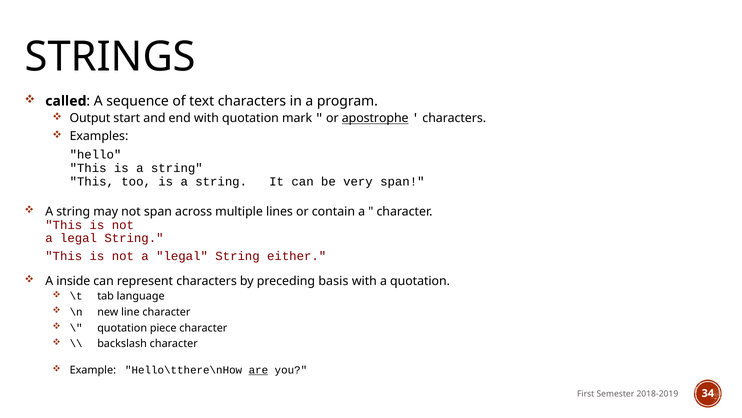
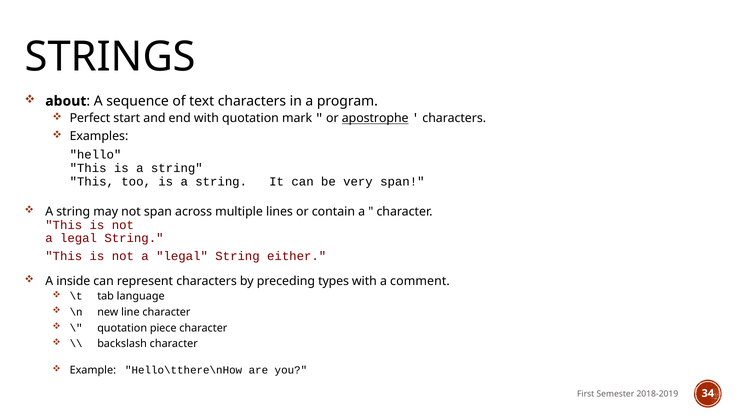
called: called -> about (66, 101)
Output: Output -> Perfect (90, 118)
basis: basis -> types (334, 281)
a quotation: quotation -> comment (420, 281)
are underline: present -> none (258, 370)
